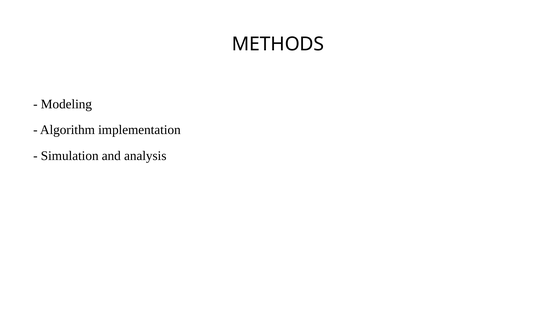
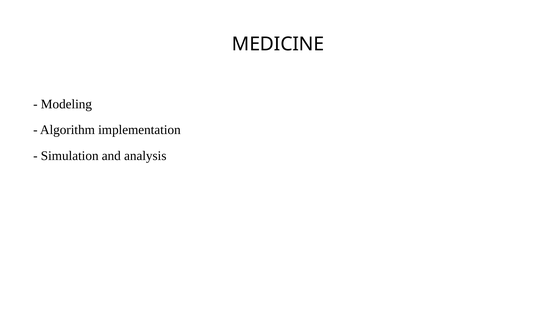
METHODS: METHODS -> MEDICINE (278, 44)
